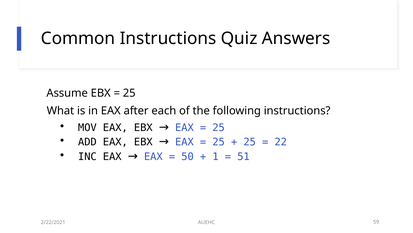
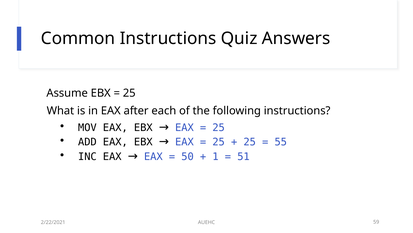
22: 22 -> 55 (281, 142)
